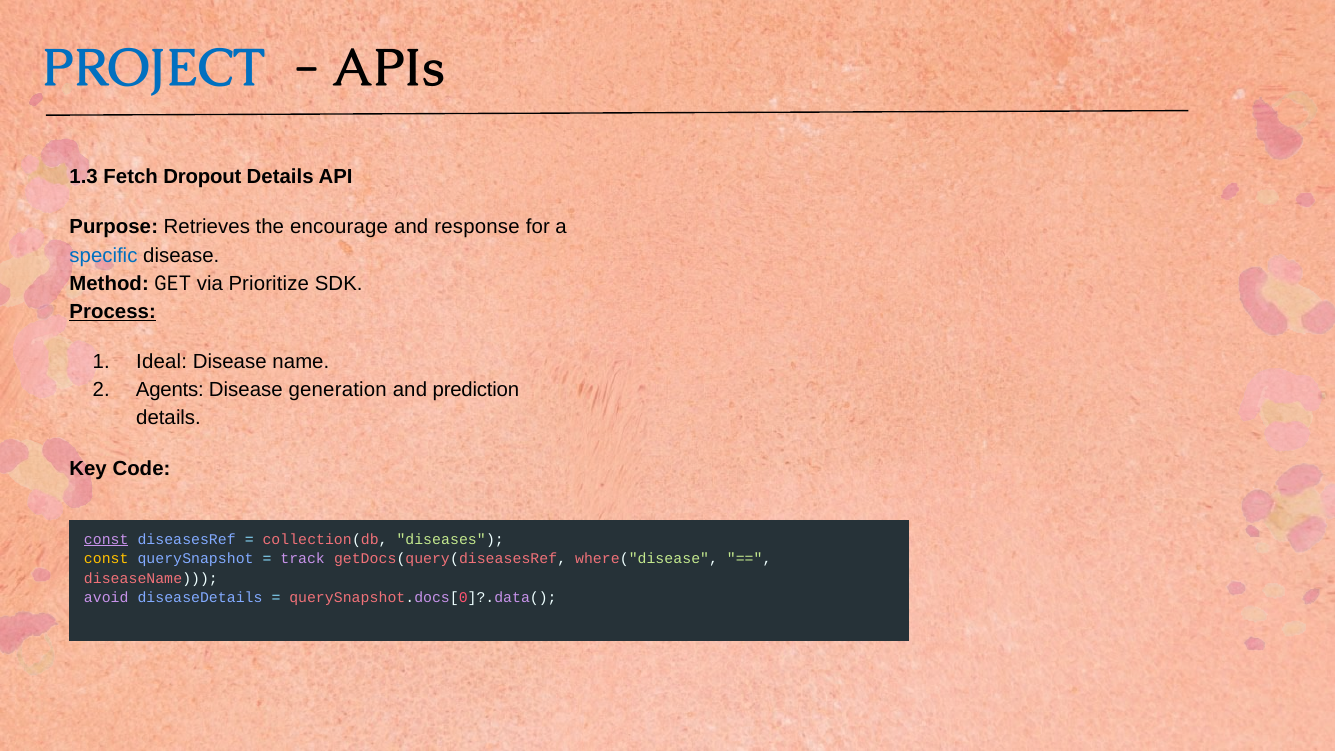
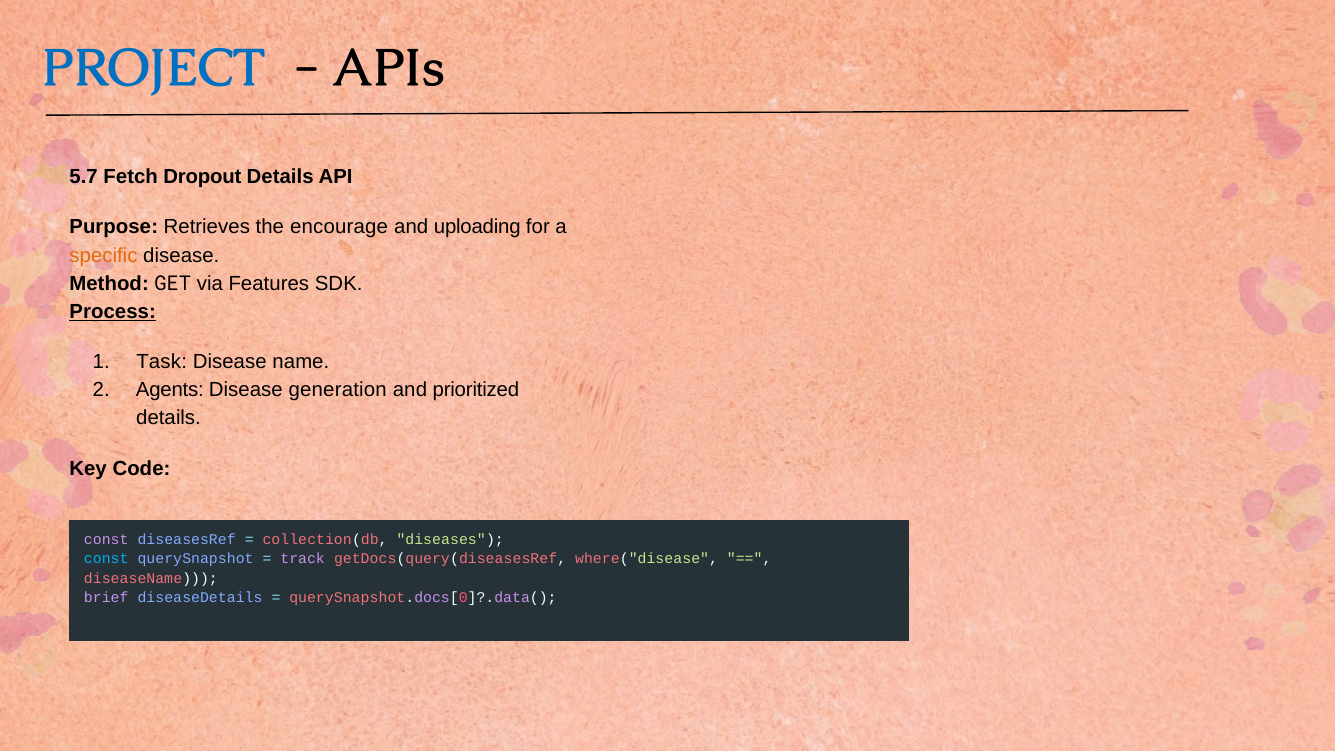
1.3: 1.3 -> 5.7 (84, 177)
response: response -> uploading (477, 227)
specific colour: blue -> orange (103, 255)
Prioritize: Prioritize -> Features (269, 283)
Ideal: Ideal -> Task (162, 362)
prediction: prediction -> prioritized (476, 390)
const underline: present -> none (106, 540)
const colour: yellow -> light blue (106, 559)
avoid: avoid -> brief (106, 598)
